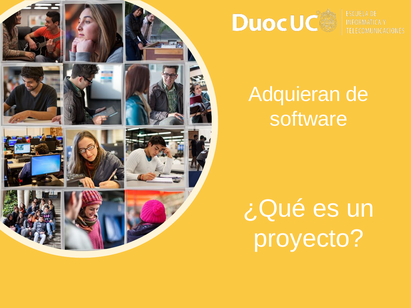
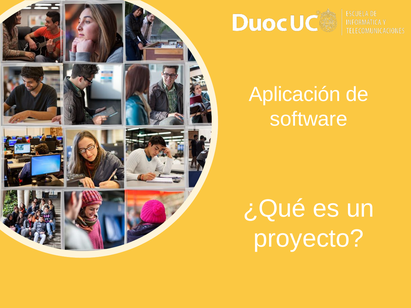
Adquieran: Adquieran -> Aplicación (295, 95)
